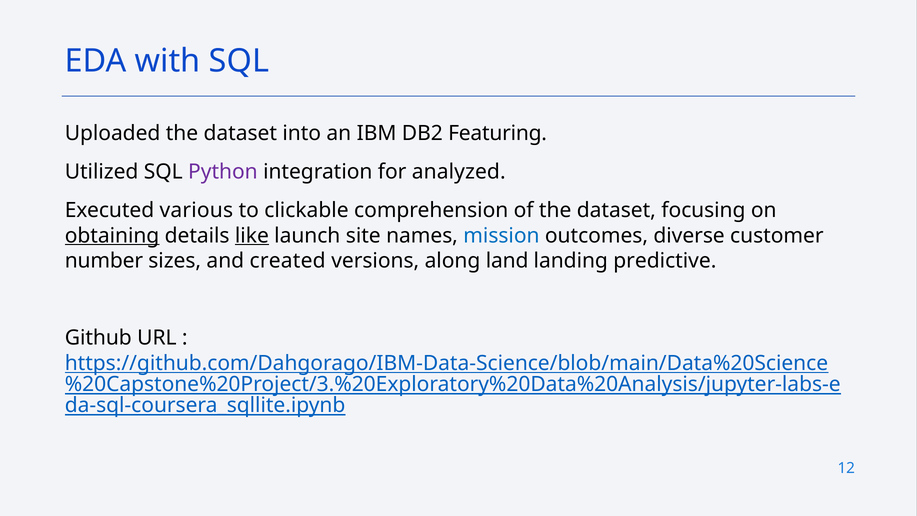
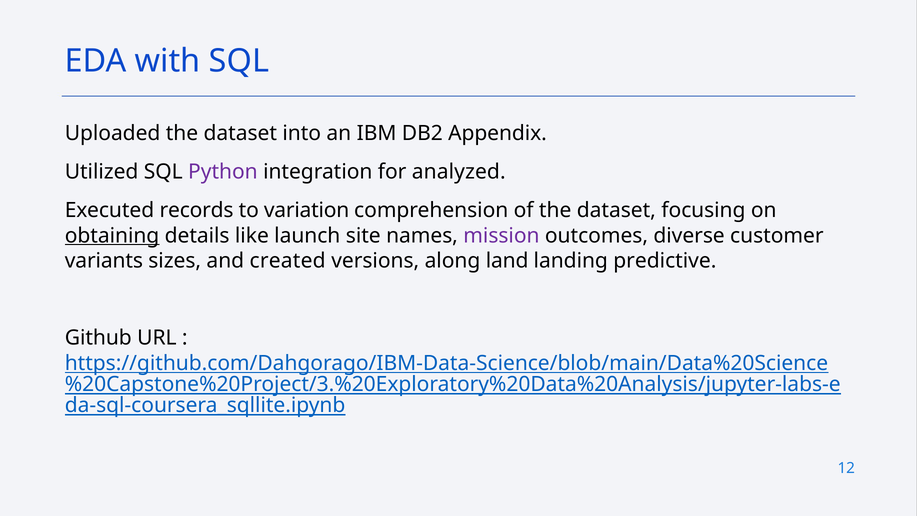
Featuring: Featuring -> Appendix (497, 133)
various: various -> records (197, 210)
clickable: clickable -> variation (307, 210)
like underline: present -> none (252, 235)
mission colour: blue -> purple (501, 235)
number: number -> variants (104, 261)
